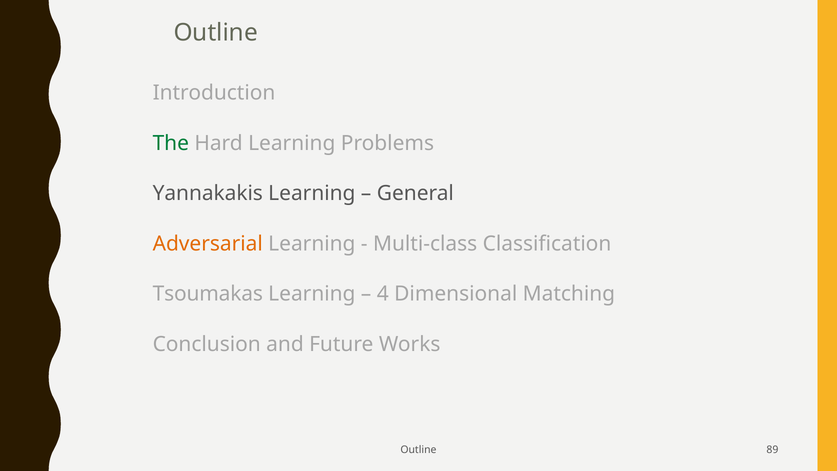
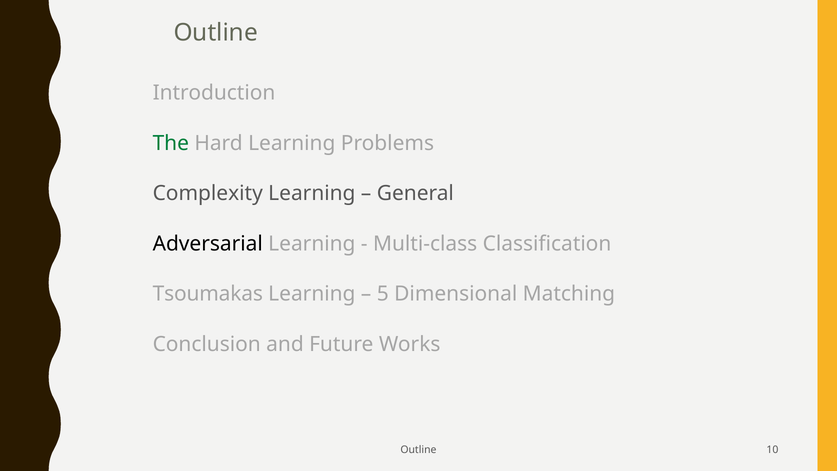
Yannakakis: Yannakakis -> Complexity (208, 193)
Adversarial colour: orange -> black (208, 244)
4: 4 -> 5 (383, 294)
89: 89 -> 10 (772, 449)
